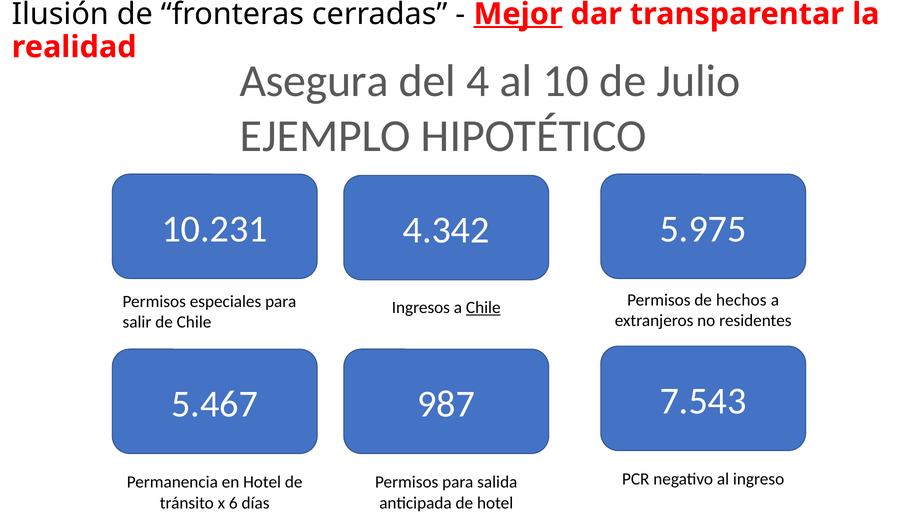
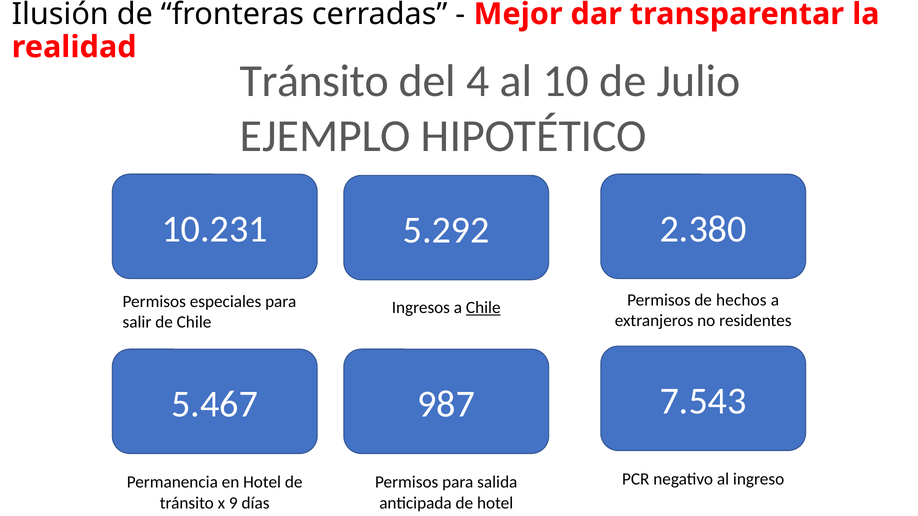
Mejor underline: present -> none (518, 14)
Asegura: Asegura -> Tránsito (314, 81)
5.975: 5.975 -> 2.380 (703, 229)
4.342: 4.342 -> 5.292 (446, 230)
6: 6 -> 9 (233, 503)
